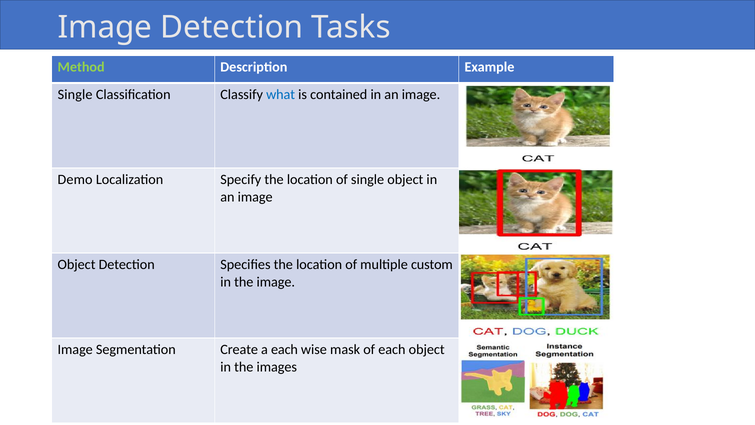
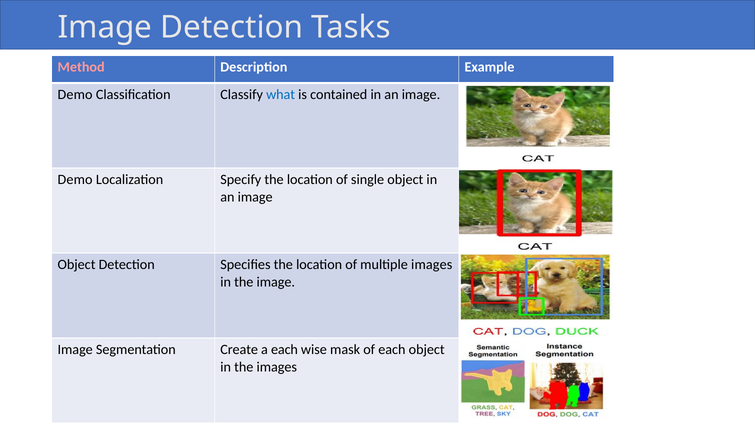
Method colour: light green -> pink (81, 67)
Single: Single -> Demo (75, 95)
multiple custom: custom -> images (432, 264)
